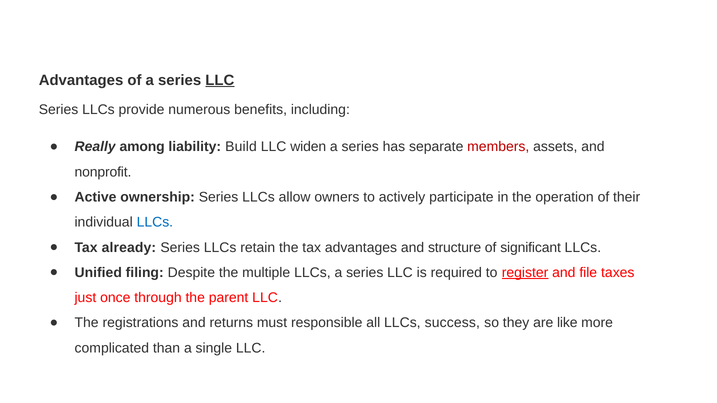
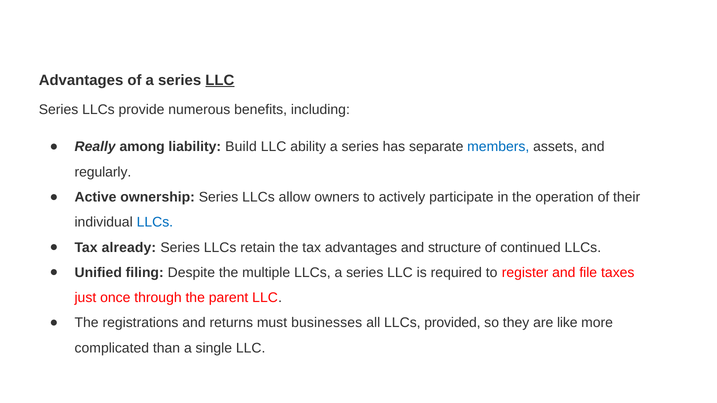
widen: widen -> ability (308, 147)
members colour: red -> blue (498, 147)
nonprofit: nonprofit -> regularly (103, 172)
significant: significant -> continued (530, 248)
register underline: present -> none (525, 273)
responsible: responsible -> businesses (327, 323)
success: success -> provided (452, 323)
